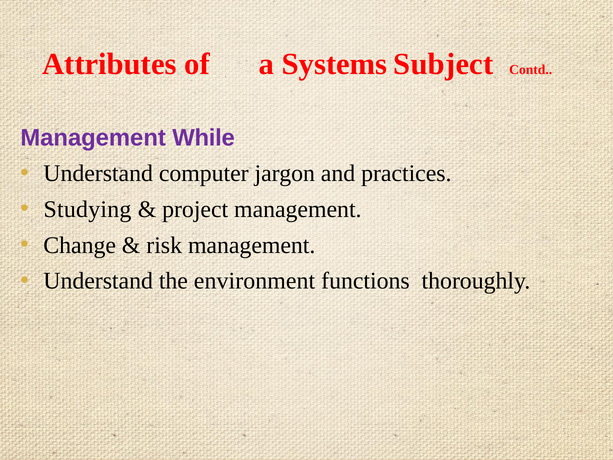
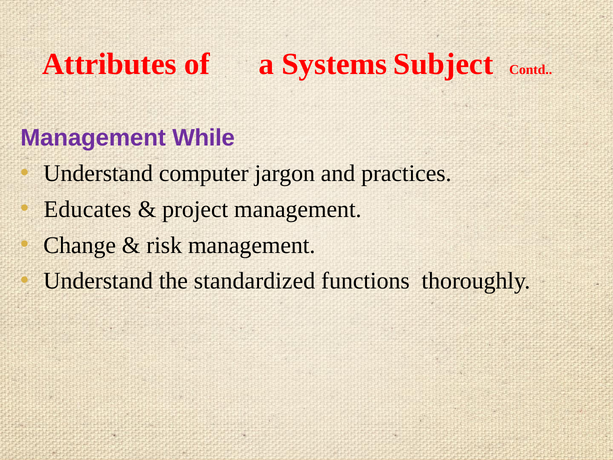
Studying: Studying -> Educates (87, 209)
environment: environment -> standardized (255, 281)
